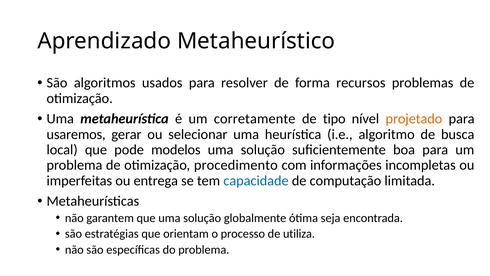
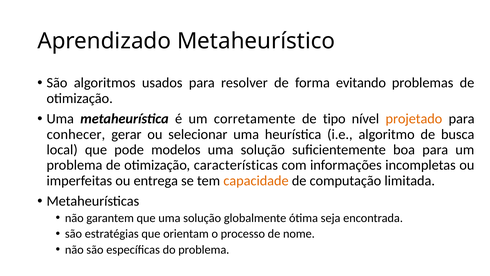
recursos: recursos -> evitando (361, 83)
usaremos: usaremos -> conhecer (76, 134)
procedimento: procedimento -> características (236, 165)
capacidade colour: blue -> orange (256, 180)
utiliza: utiliza -> nome (299, 234)
